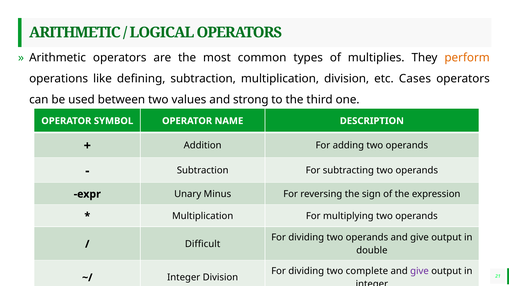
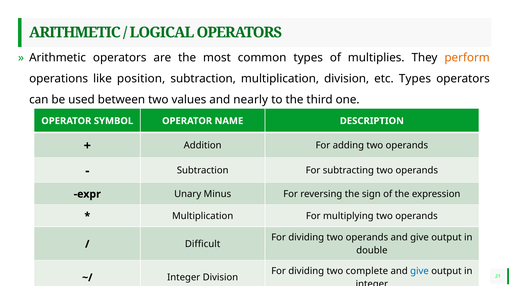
defining: defining -> position (141, 79)
etc Cases: Cases -> Types (415, 79)
strong: strong -> nearly (251, 100)
give colour: purple -> blue (420, 271)
